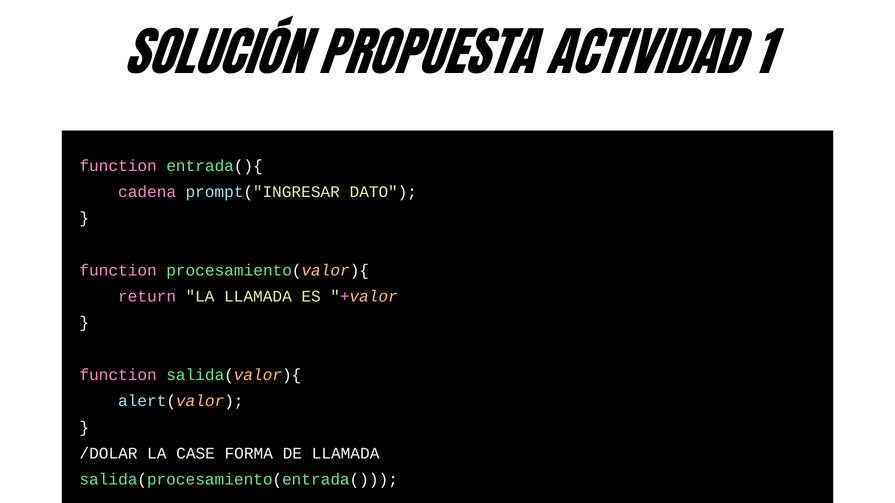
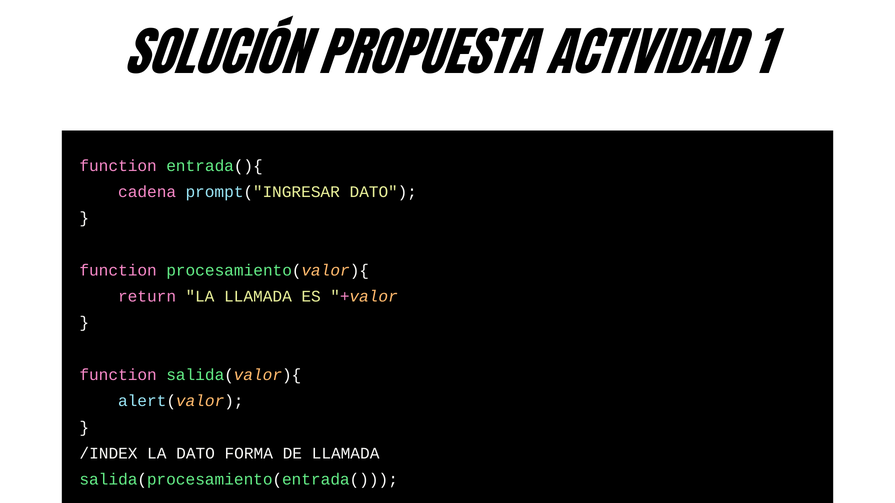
/DOLAR: /DOLAR -> /INDEX (109, 454)
LA CASE: CASE -> DATO (196, 454)
